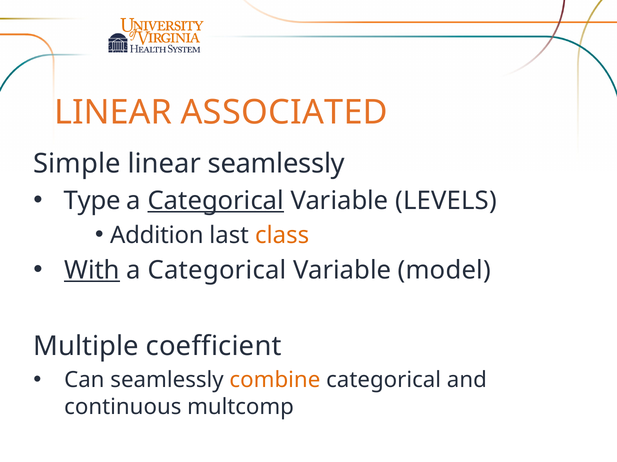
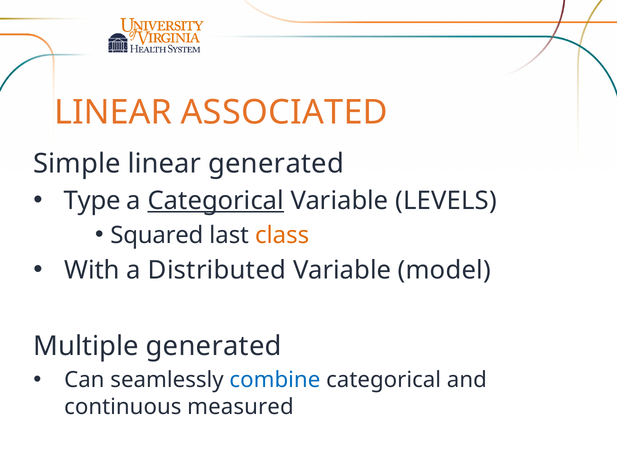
linear seamlessly: seamlessly -> generated (276, 164)
Addition: Addition -> Squared (157, 236)
With underline: present -> none (92, 271)
Categorical: Categorical -> Distributed (217, 271)
Multiple coefficient: coefficient -> generated (214, 347)
combine colour: orange -> blue (275, 381)
multcomp: multcomp -> measured (240, 407)
